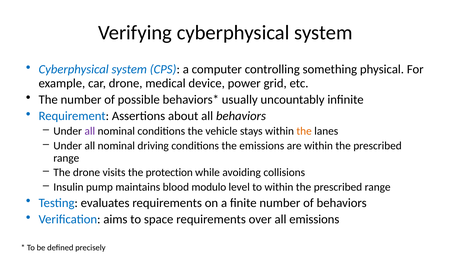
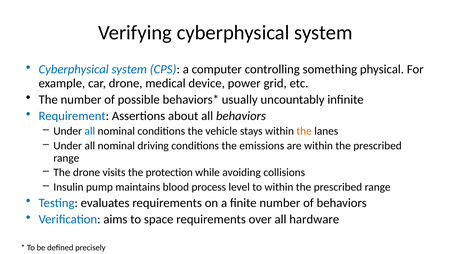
all colour: purple -> blue (90, 131)
modulo: modulo -> process (209, 187)
all emissions: emissions -> hardware (314, 219)
